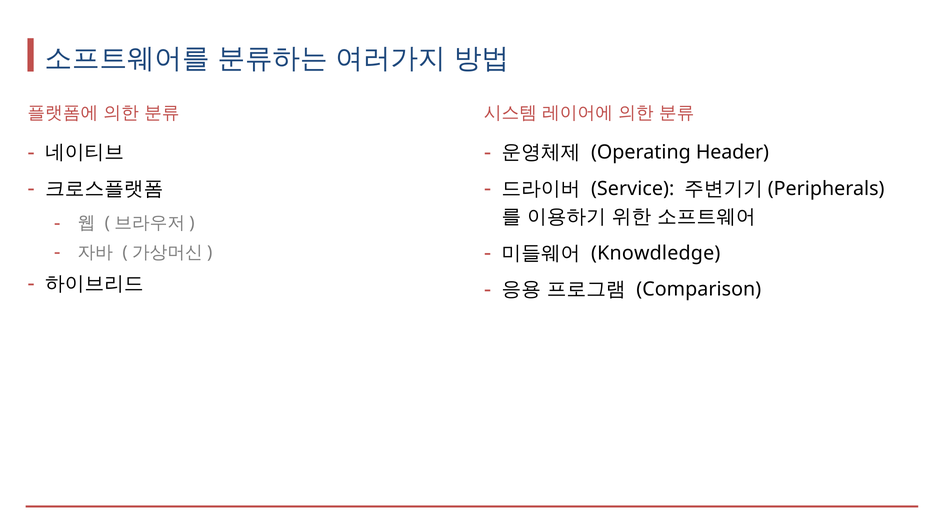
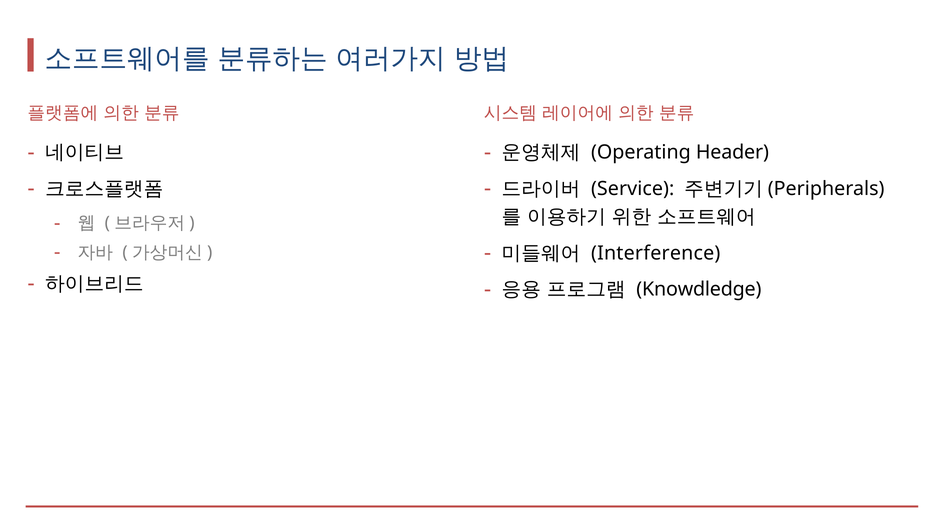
Knowdledge: Knowdledge -> Interference (656, 253)
Comparison: Comparison -> Knowdledge (699, 289)
